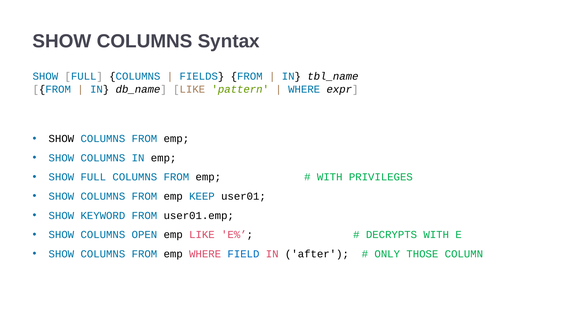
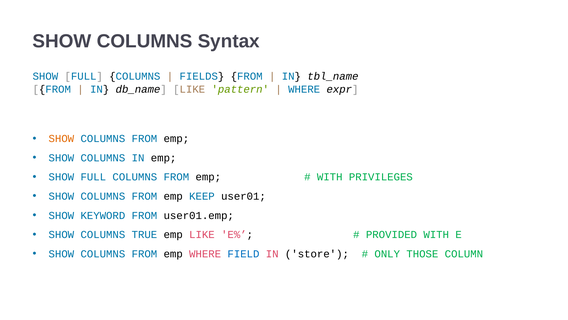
SHOW colour: black -> orange (61, 139)
OPEN: OPEN -> TRUE (144, 234)
DECRYPTS: DECRYPTS -> PROVIDED (391, 234)
after: after -> store (317, 254)
